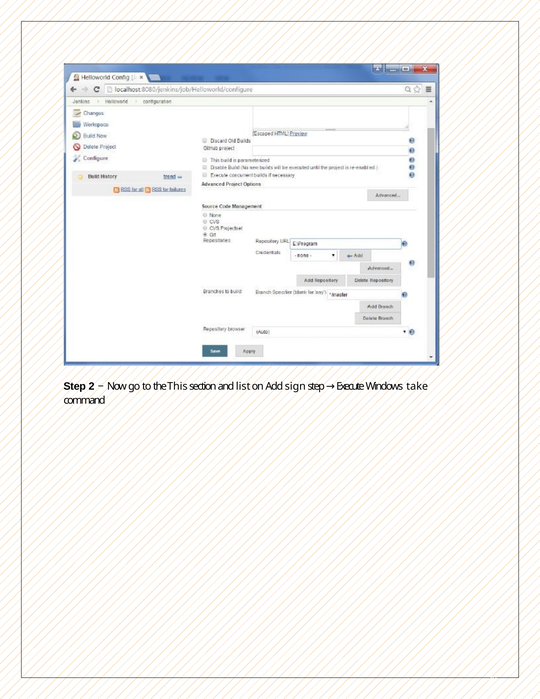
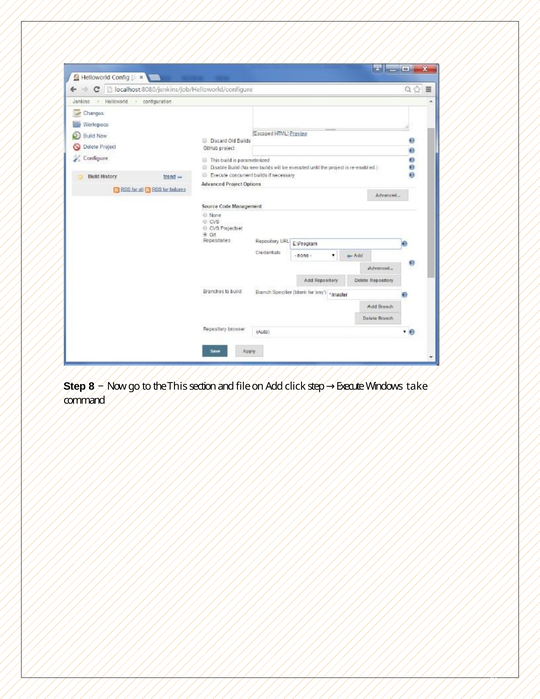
2: 2 -> 8 (92, 386)
list: list -> file (243, 386)
sign: sign -> click (295, 386)
